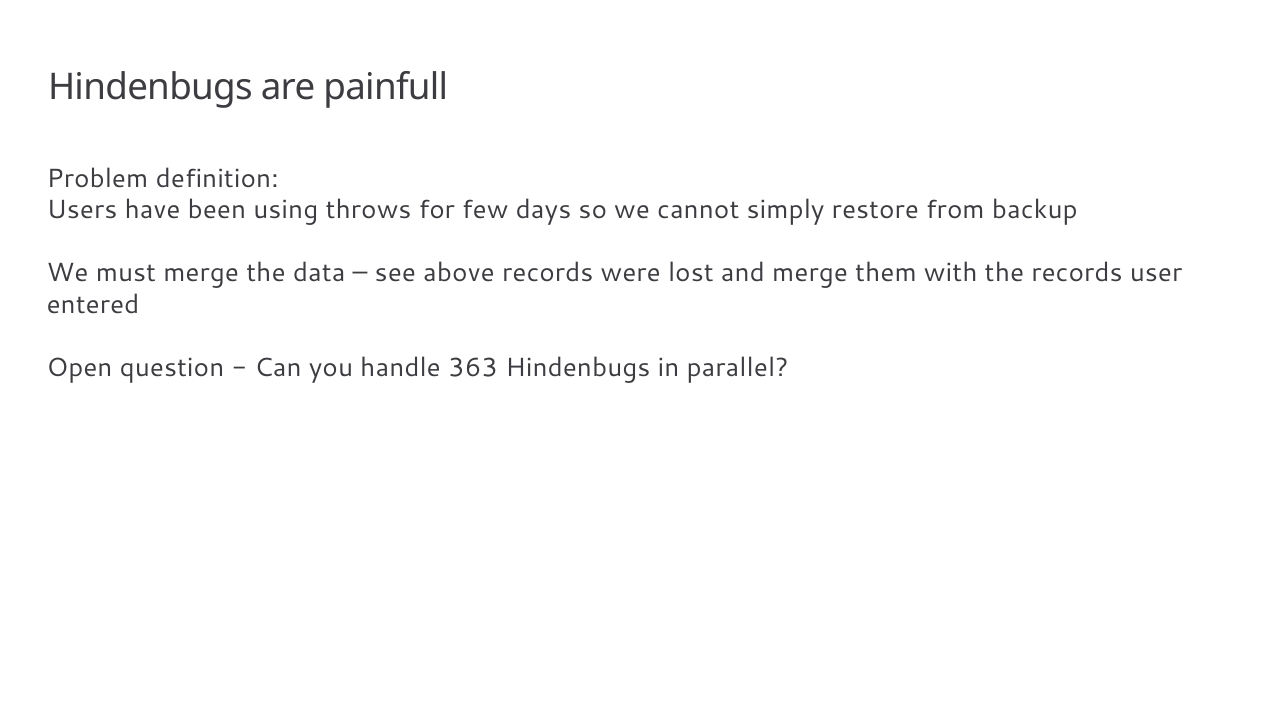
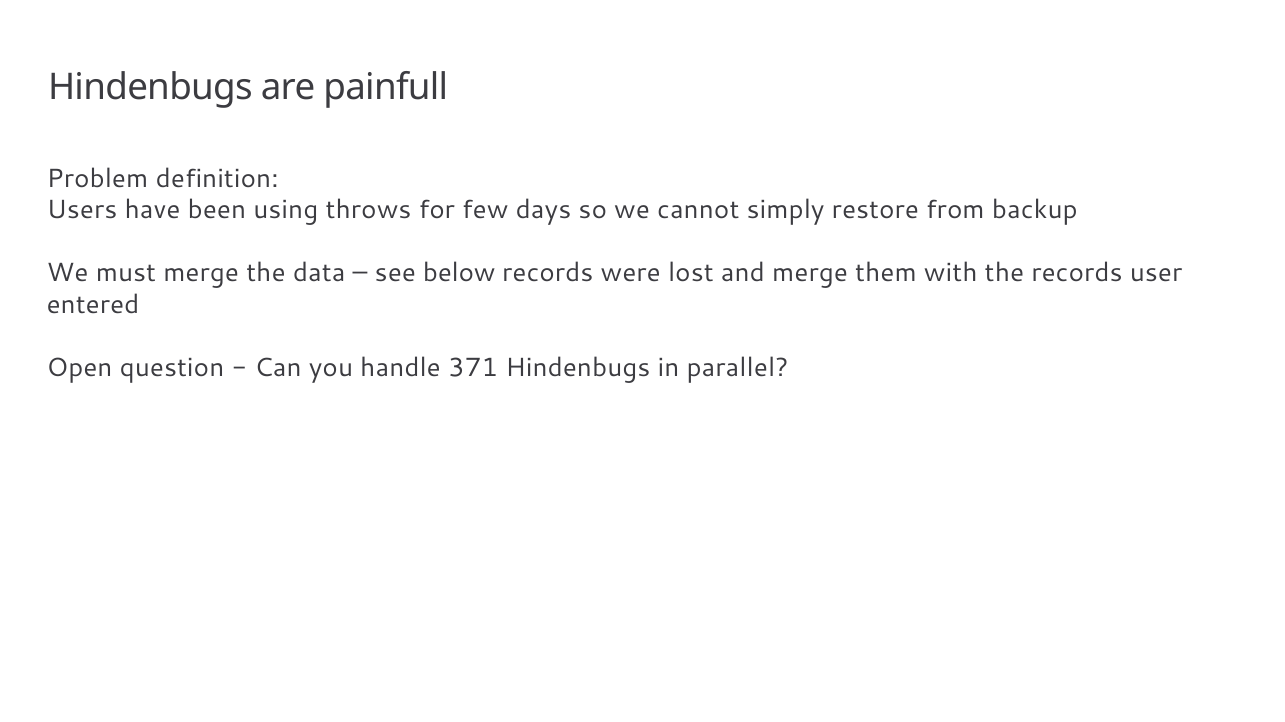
above: above -> below (459, 274)
363: 363 -> 371 (473, 368)
